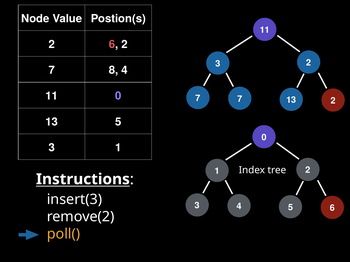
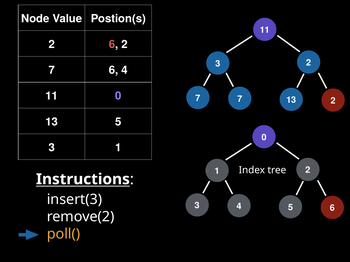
7 8: 8 -> 6 (114, 70)
